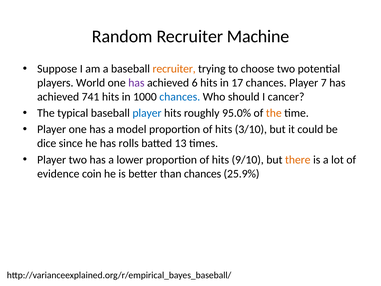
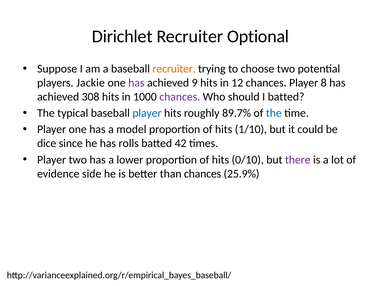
Random: Random -> Dirichlet (122, 36)
Machine: Machine -> Optional (258, 36)
World: World -> Jackie (90, 83)
6: 6 -> 9 (195, 83)
17: 17 -> 12 (237, 83)
7: 7 -> 8 (324, 83)
741: 741 -> 308 (91, 97)
chances colour: blue -> purple (180, 97)
I cancer: cancer -> batted (286, 97)
95.0%: 95.0% -> 89.7% (237, 113)
the colour: orange -> blue (274, 113)
3/10: 3/10 -> 1/10 (251, 129)
13: 13 -> 42 (181, 143)
9/10: 9/10 -> 0/10 (248, 160)
there colour: orange -> purple (298, 160)
coin: coin -> side (92, 174)
